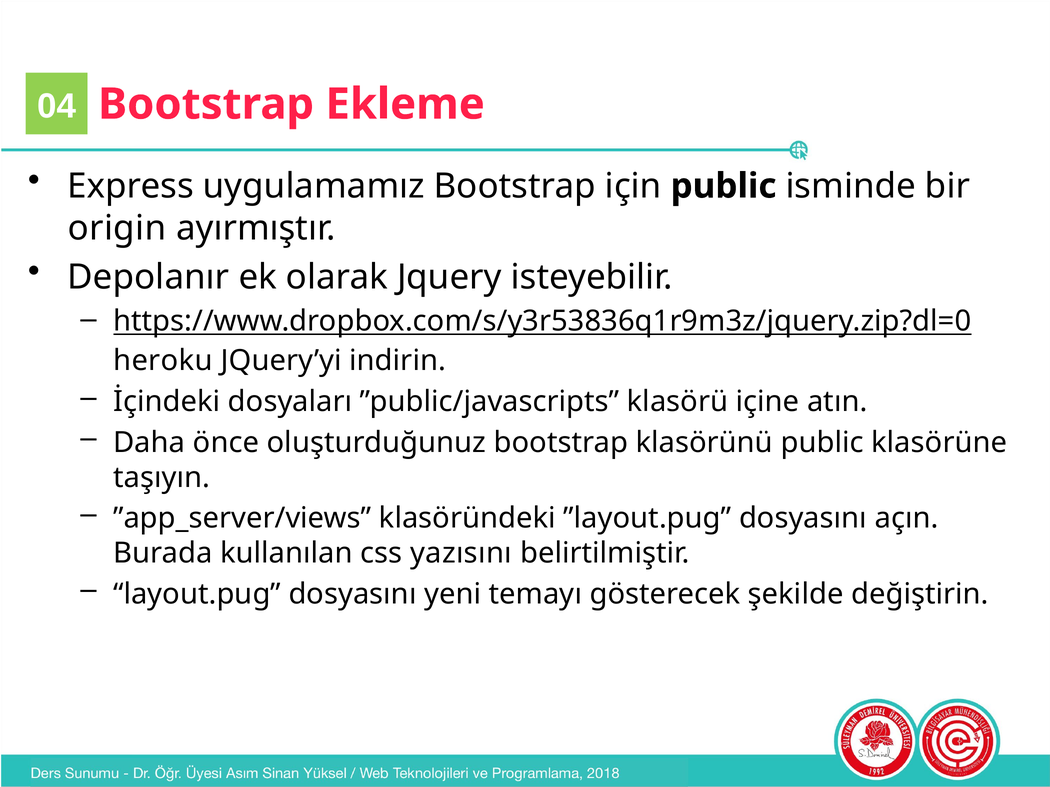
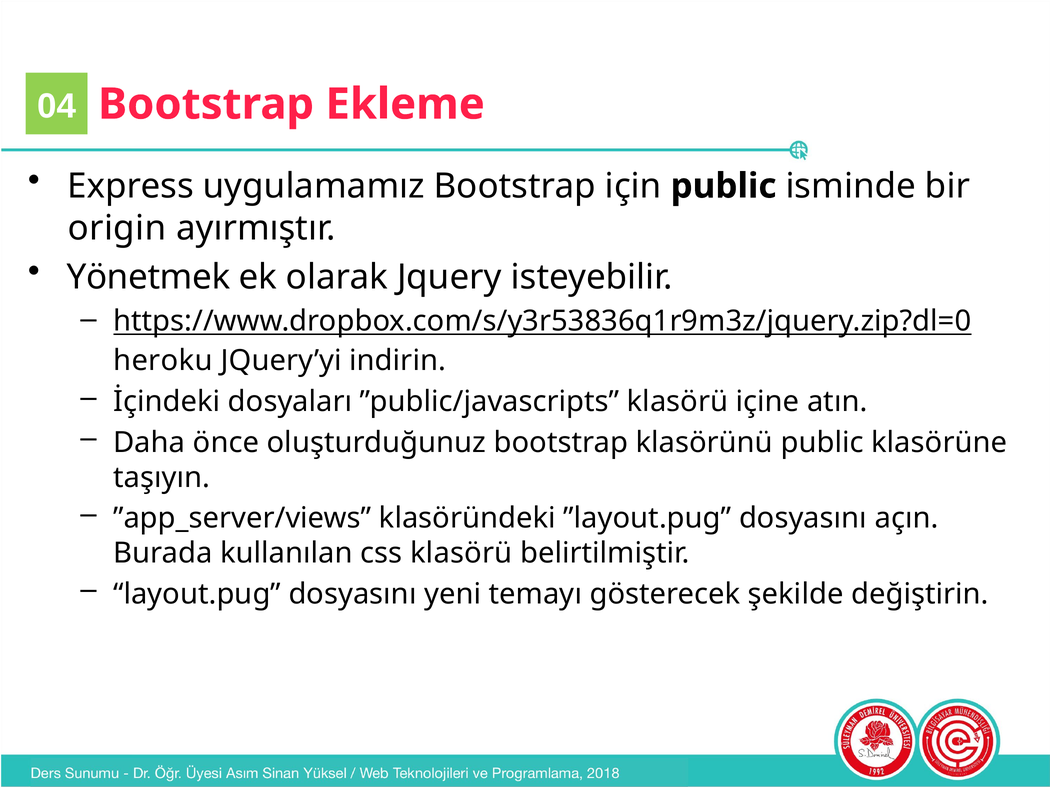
Depolanır: Depolanır -> Yönetmek (149, 277)
css yazısını: yazısını -> klasörü (461, 554)
